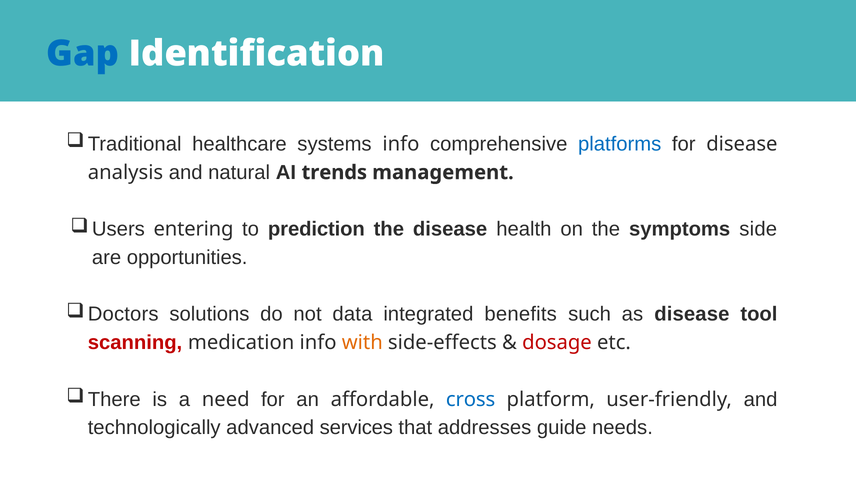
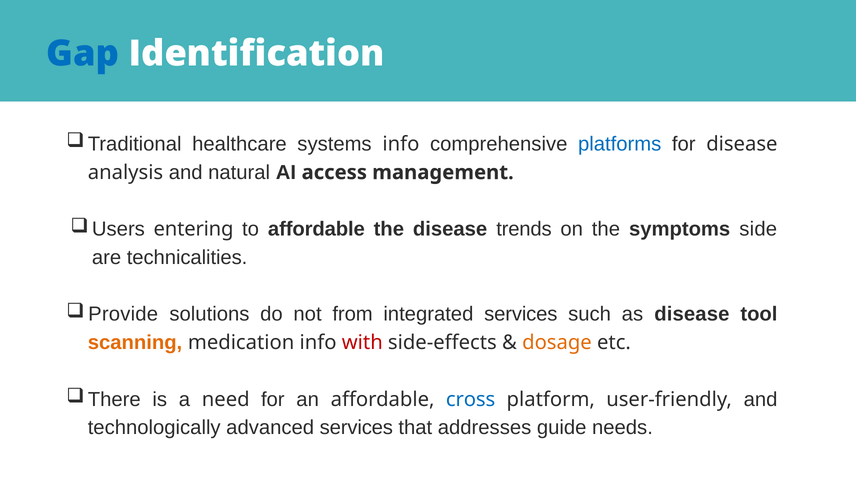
trends: trends -> access (334, 173)
to prediction: prediction -> affordable (316, 229)
health: health -> trends (524, 229)
opportunities: opportunities -> technicalities (187, 258)
Doctors: Doctors -> Provide (123, 315)
data: data -> from (353, 315)
integrated benefits: benefits -> services (521, 315)
scanning colour: red -> orange (135, 343)
with colour: orange -> red (362, 343)
dosage colour: red -> orange (557, 343)
